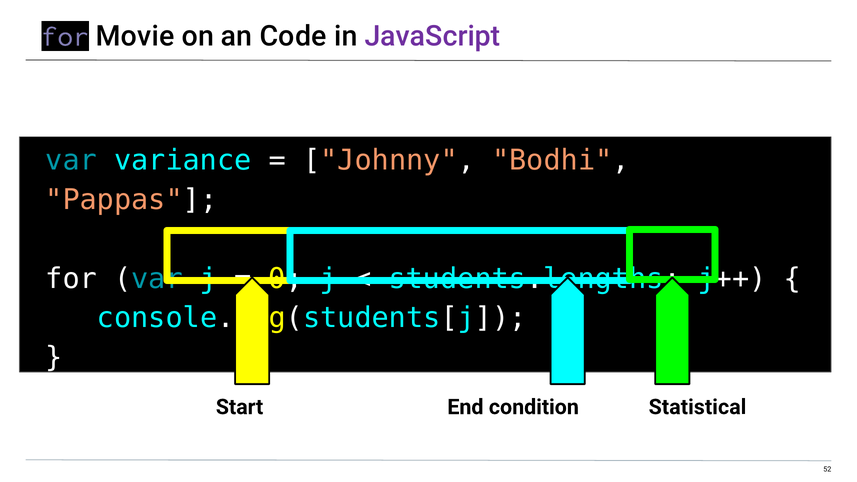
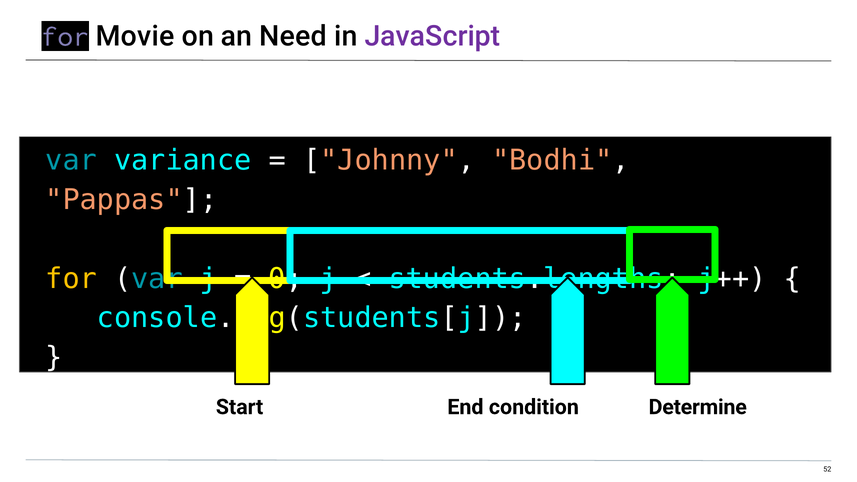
Code: Code -> Need (293, 36)
for colour: white -> yellow (71, 279)
Statistical: Statistical -> Determine (698, 407)
